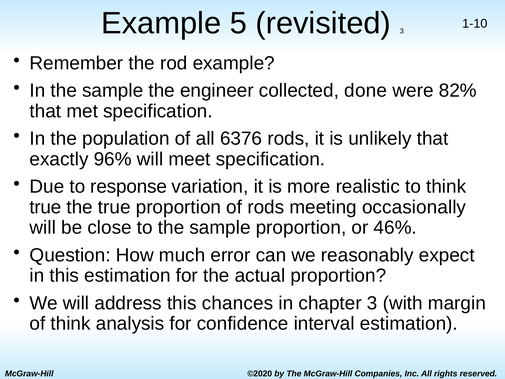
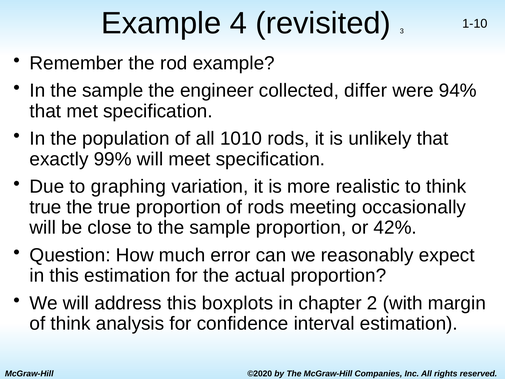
5: 5 -> 4 (238, 23)
done: done -> differ (366, 91)
82%: 82% -> 94% (458, 91)
6376: 6376 -> 1010 (241, 139)
96%: 96% -> 99% (113, 159)
response: response -> graphing (128, 187)
46%: 46% -> 42% (395, 228)
chances: chances -> boxplots (237, 303)
chapter 3: 3 -> 2 (372, 303)
